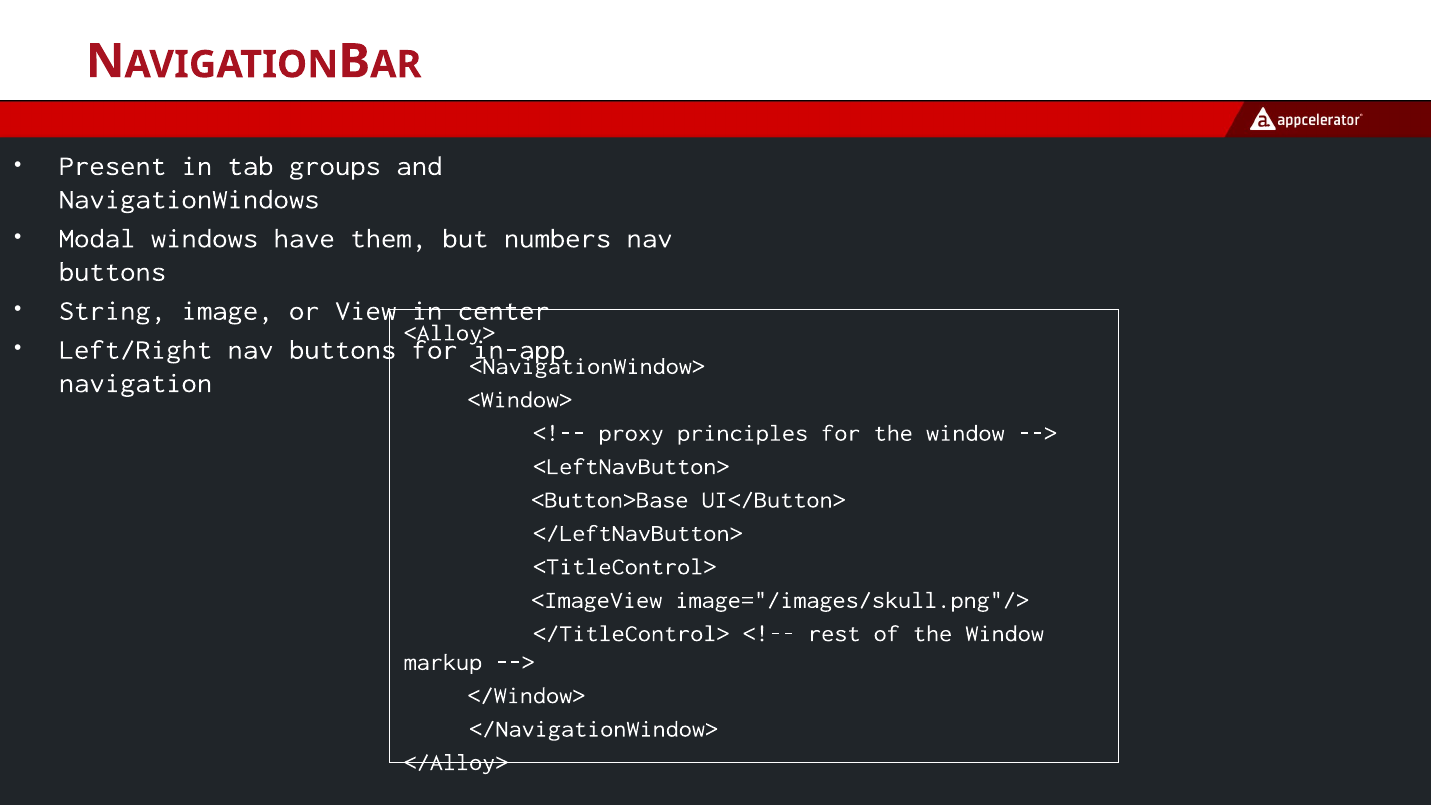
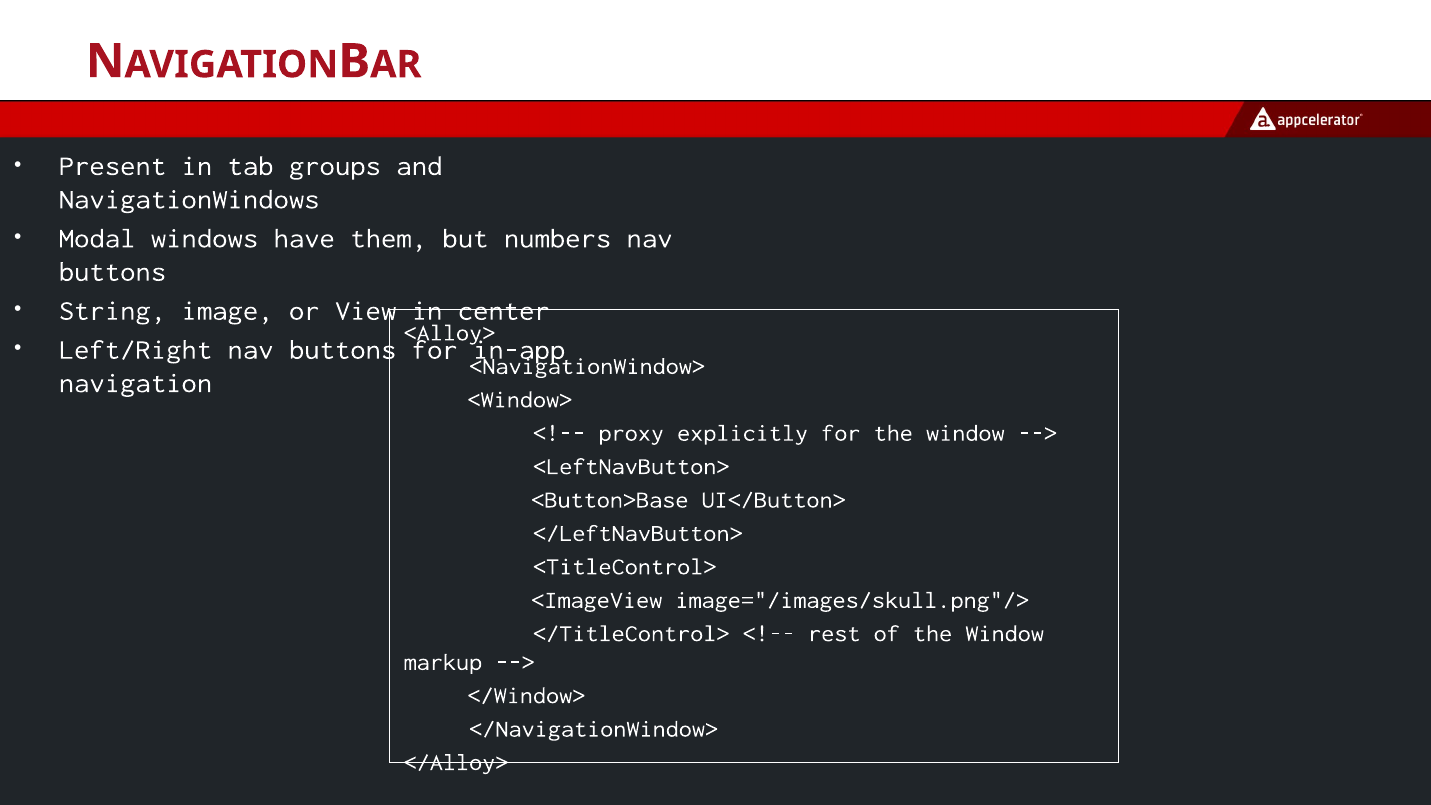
principles: principles -> explicitly (743, 433)
